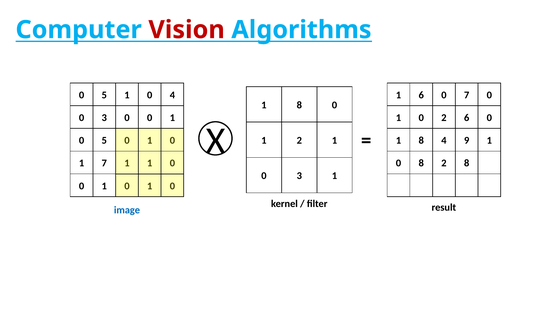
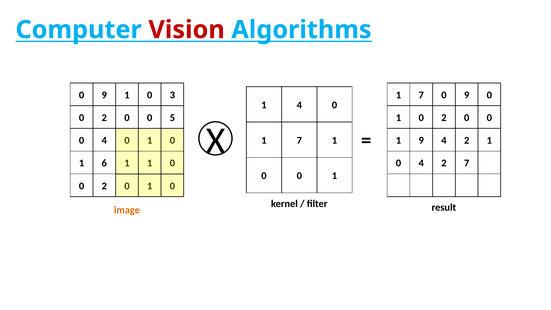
5: 5 -> 9 (104, 95)
0 4: 4 -> 3 (172, 95)
6: 6 -> 7 (421, 95)
7: 7 -> 9 (467, 95)
8: 8 -> 4 (299, 105)
3: 3 -> 2 (104, 118)
1: 1 -> 5 (172, 118)
1 2 6: 6 -> 0 (467, 118)
5: 5 -> 4 (104, 141)
2: 2 -> 7 (299, 141)
8: 8 -> 9 (421, 141)
9: 9 -> 2 (467, 141)
1 7: 7 -> 6 (104, 163)
8: 8 -> 4 (421, 163)
2 8: 8 -> 7 (467, 163)
3: 3 -> 0 (299, 176)
1: 1 -> 2 (104, 186)
image colour: blue -> orange (127, 210)
